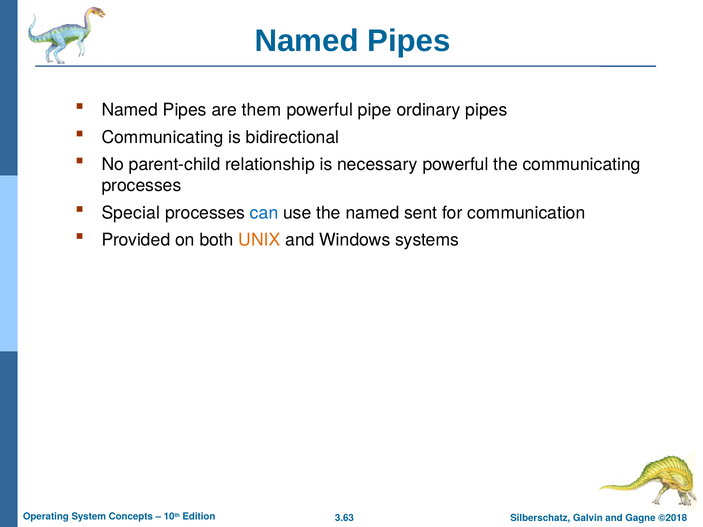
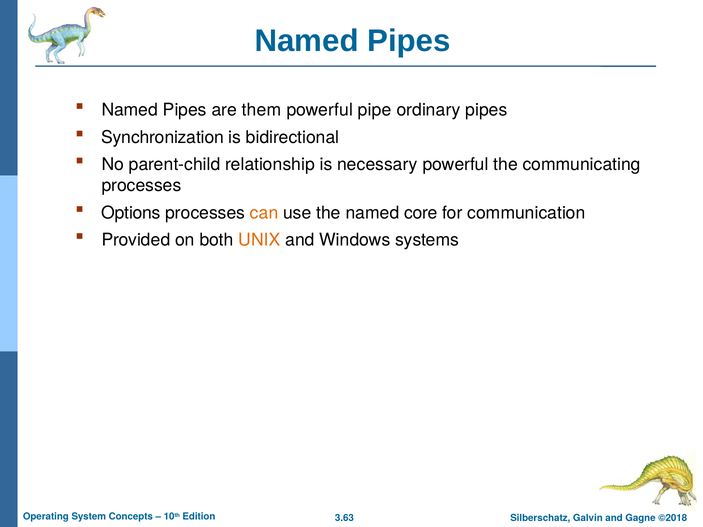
Communicating: Communicating -> Synchronization (163, 137)
Special: Special -> Options (131, 213)
can colour: blue -> orange (264, 213)
sent: sent -> core (421, 213)
